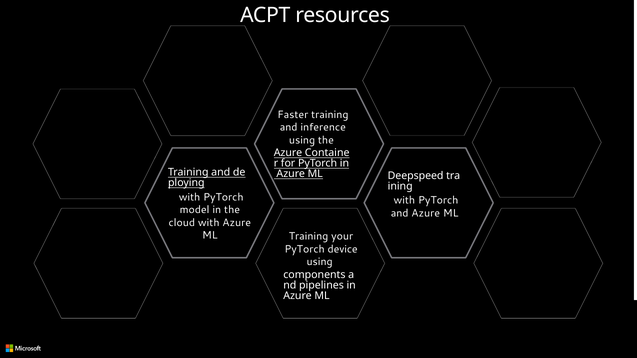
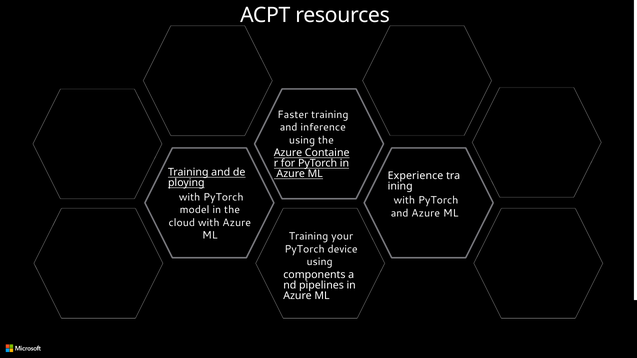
Deepspeed: Deepspeed -> Experience (416, 176)
